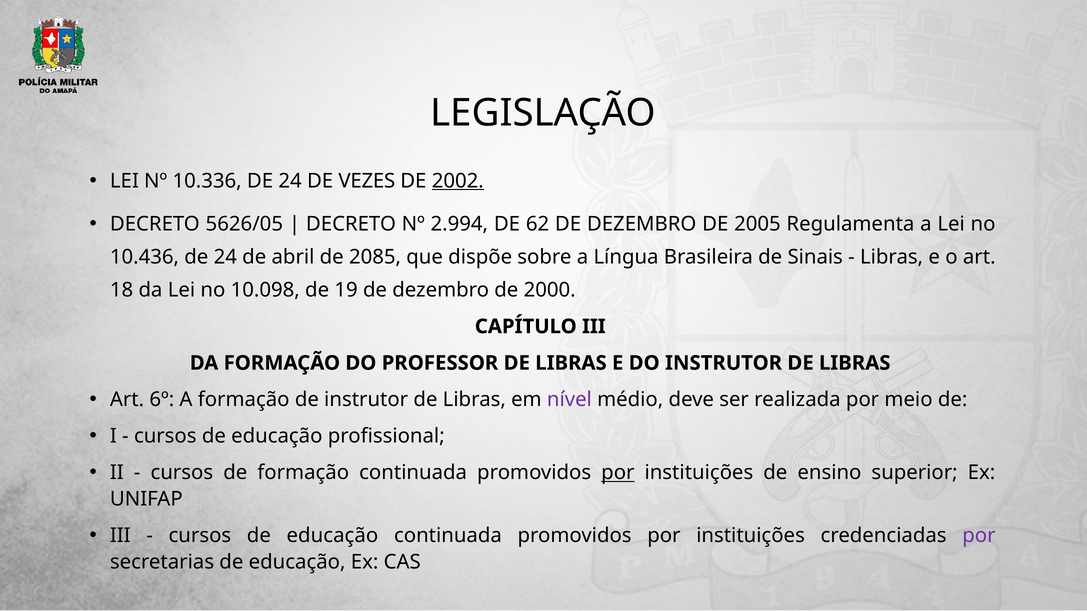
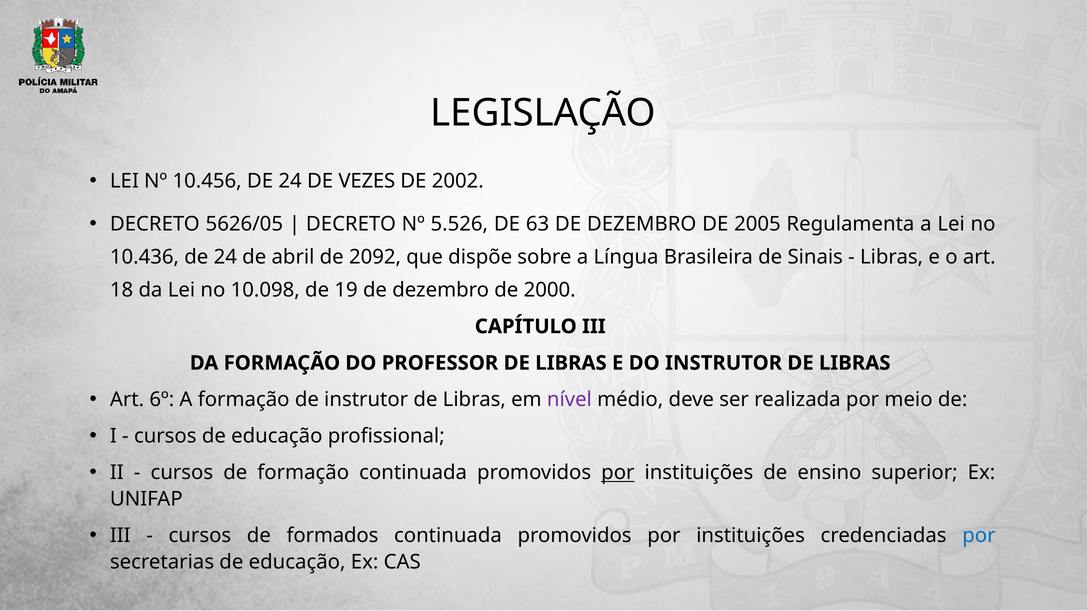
10.336: 10.336 -> 10.456 (207, 181)
2002 underline: present -> none (458, 181)
2.994: 2.994 -> 5.526 (459, 224)
62: 62 -> 63 (538, 224)
2085: 2085 -> 2092 (375, 257)
educação: educação -> formados (333, 536)
por colour: purple -> blue (979, 536)
